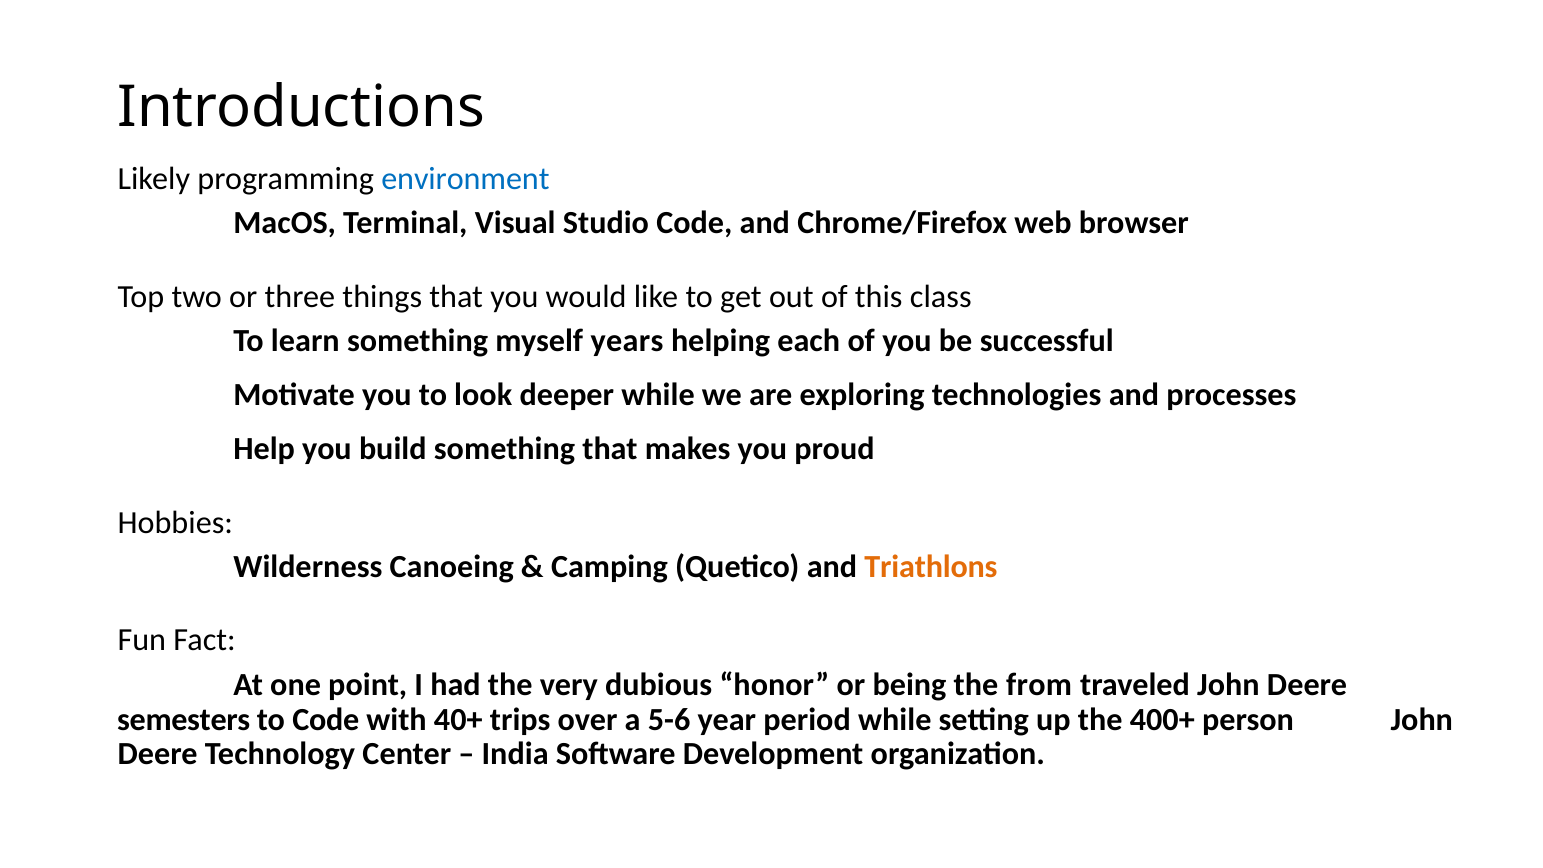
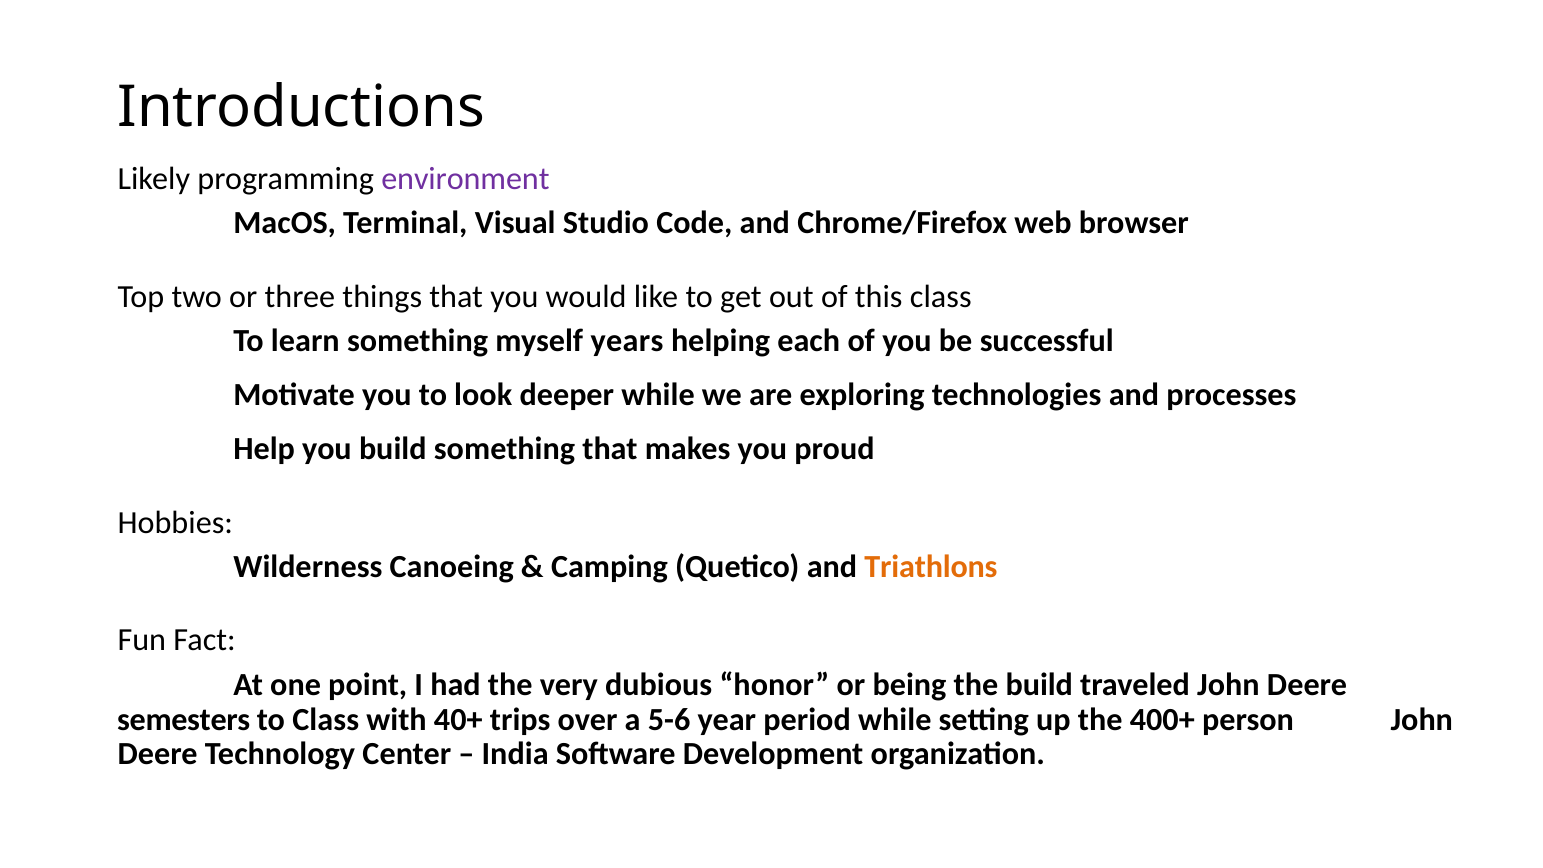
environment colour: blue -> purple (465, 179)
the from: from -> build (1039, 685)
to Code: Code -> Class (326, 719)
